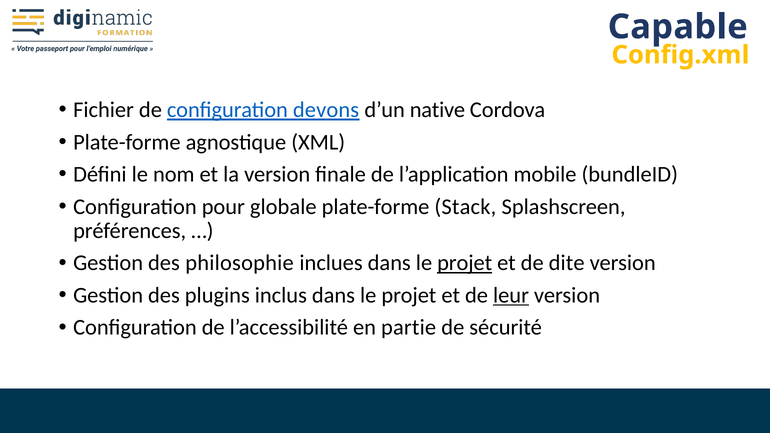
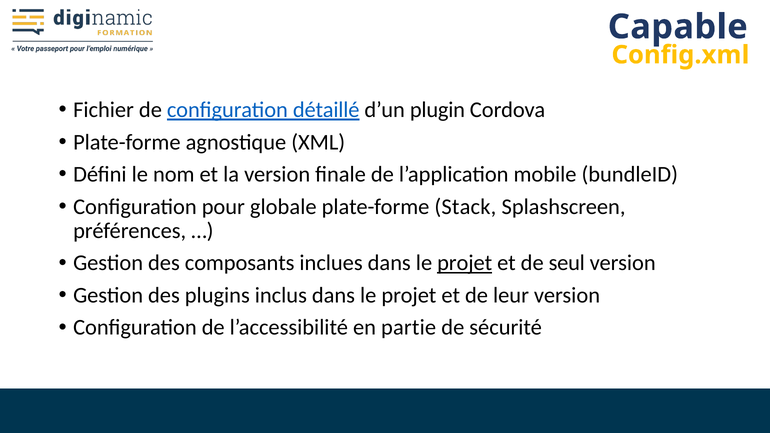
devons: devons -> détaillé (326, 110)
native: native -> plugin (437, 110)
philosophie: philosophie -> composants (240, 263)
dite: dite -> seul (567, 263)
leur underline: present -> none (511, 295)
